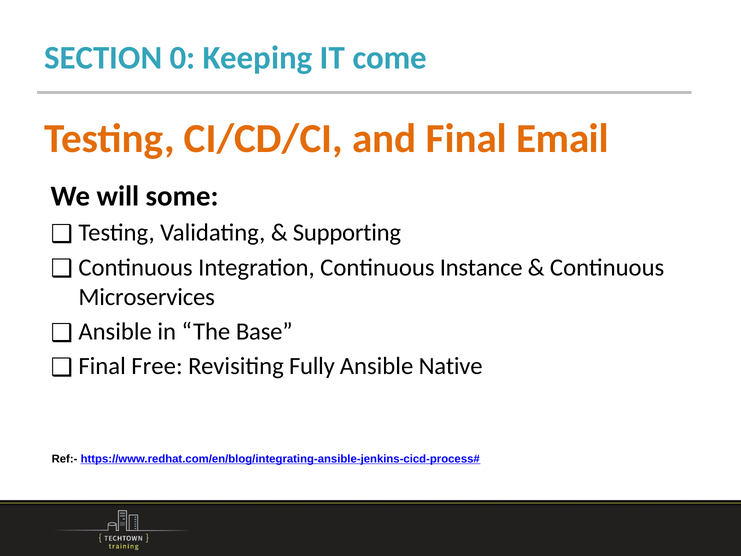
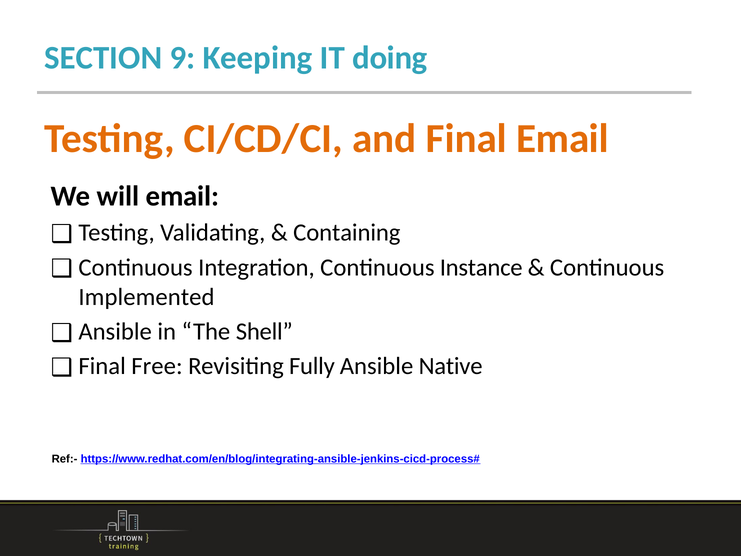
0: 0 -> 9 (183, 58)
come: come -> doing (390, 58)
will some: some -> email (182, 196)
Supporting: Supporting -> Containing (347, 233)
Microservices: Microservices -> Implemented (147, 297)
Base: Base -> Shell (264, 331)
